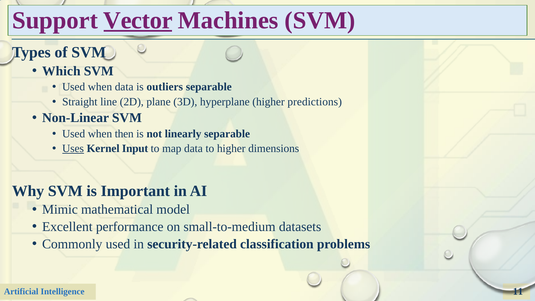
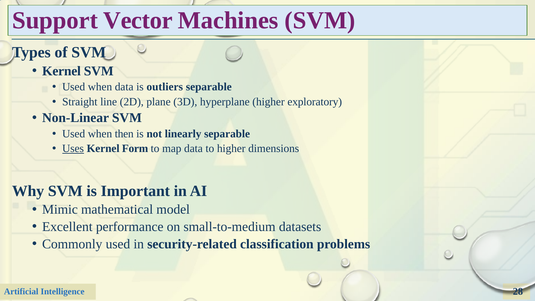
Vector underline: present -> none (138, 20)
Which: Which -> Kernel (61, 71)
predictions: predictions -> exploratory (315, 102)
Input: Input -> Form (135, 149)
11: 11 -> 28 (518, 292)
